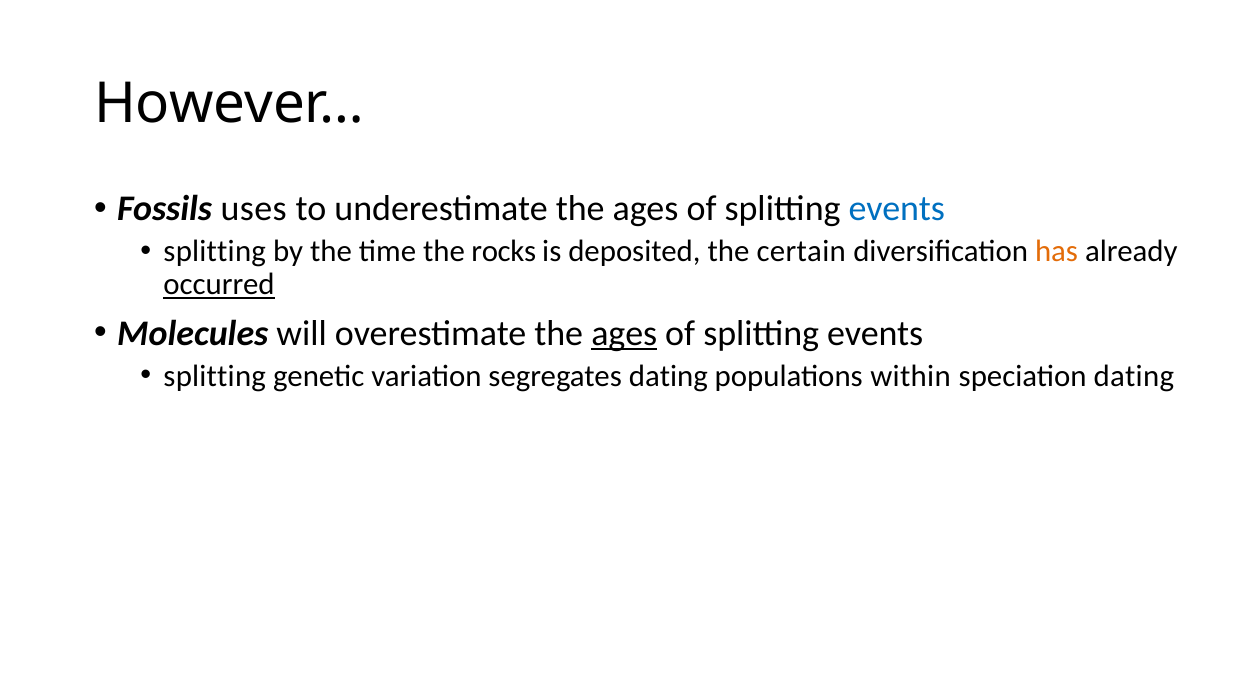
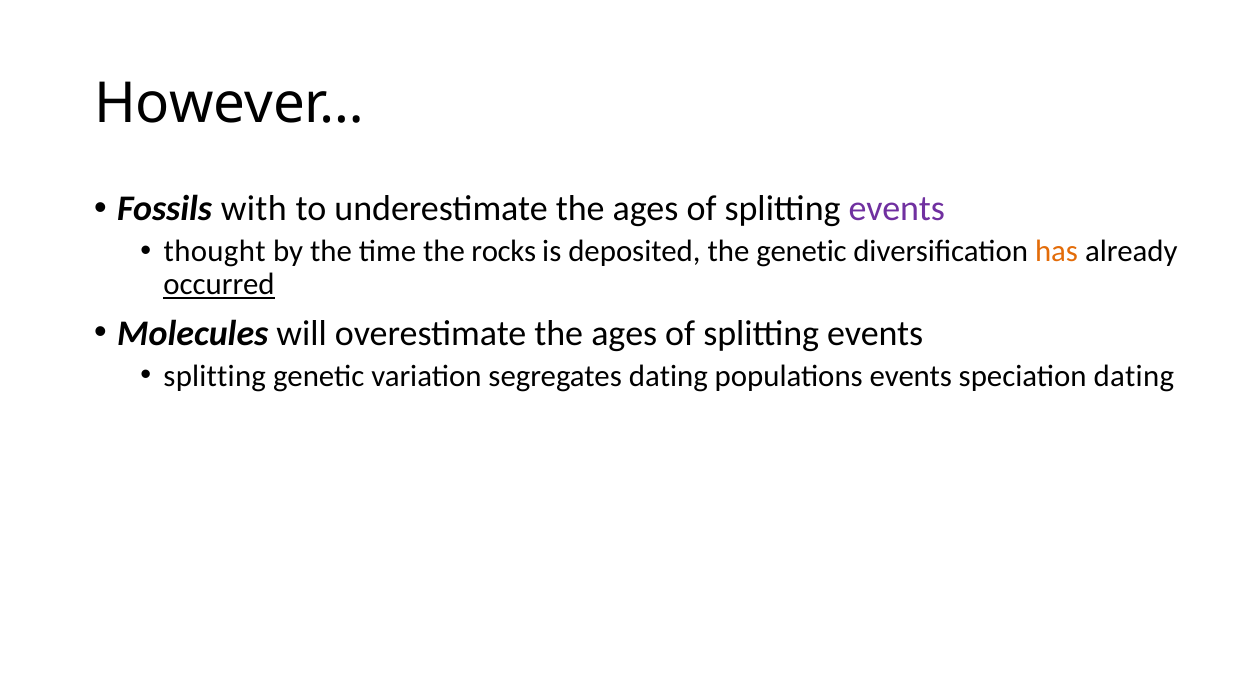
uses: uses -> with (254, 209)
events colour: blue -> purple (897, 209)
splitting: splitting -> thought (215, 251)
the certain: certain -> genetic (801, 251)
ages underline: present -> none (624, 333)
populations within: within -> events (911, 376)
